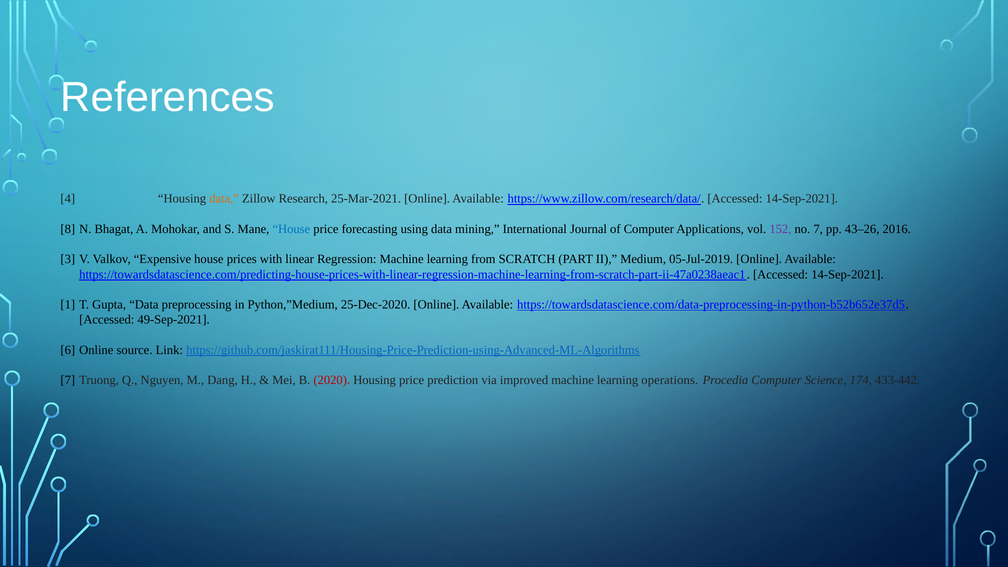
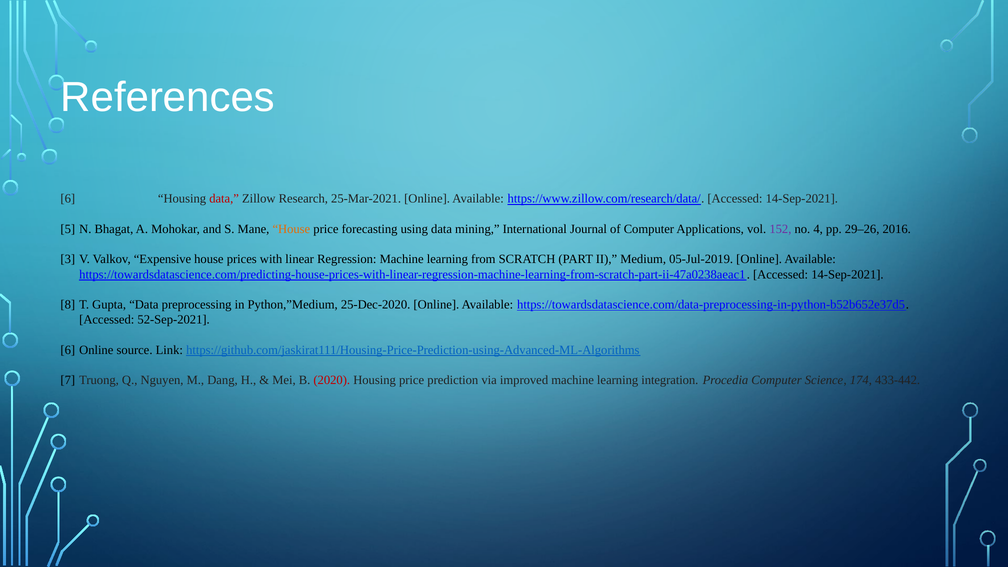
4: 4 -> 6 (68, 199)
data colour: orange -> red (224, 199)
8: 8 -> 5 (68, 229)
House colour: blue -> orange (291, 229)
no 7: 7 -> 4 (818, 229)
43–26: 43–26 -> 29–26 (862, 229)
1: 1 -> 8 (68, 305)
49-Sep-2021: 49-Sep-2021 -> 52-Sep-2021 (174, 320)
operations: operations -> integration (670, 380)
